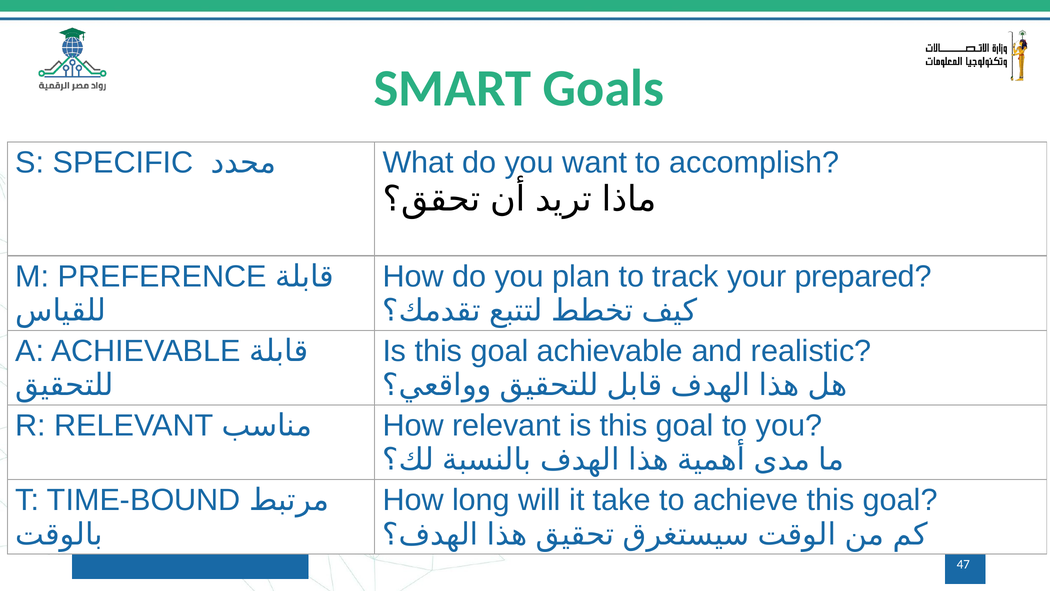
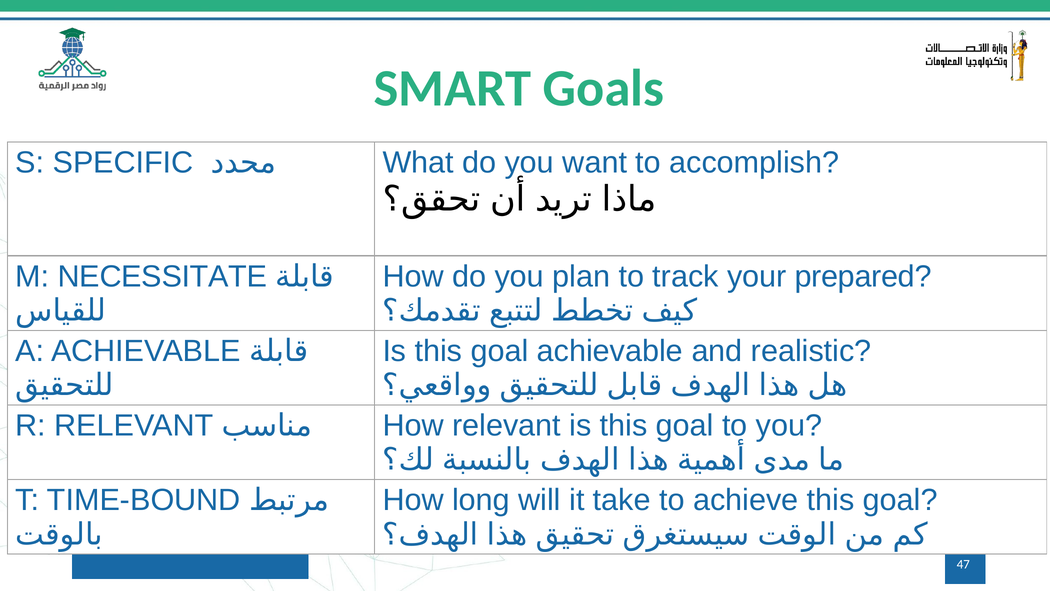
PREFERENCE: PREFERENCE -> NECESSITATE (162, 276)
